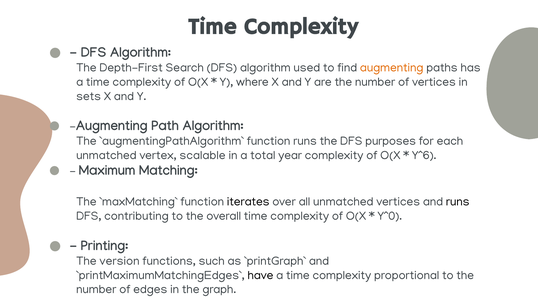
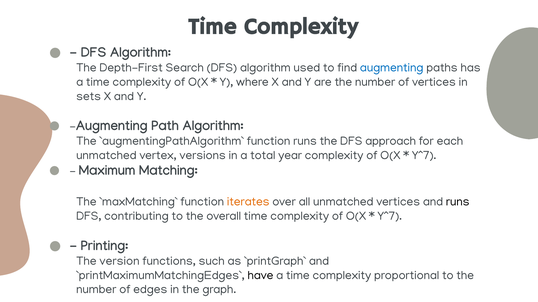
augmenting colour: orange -> blue (392, 68)
purposes: purposes -> approach (391, 141)
scalable: scalable -> versions (203, 156)
Y^6: Y^6 -> Y^7 (424, 156)
iterates colour: black -> orange (248, 202)
Y^0: Y^0 -> Y^7 (390, 216)
